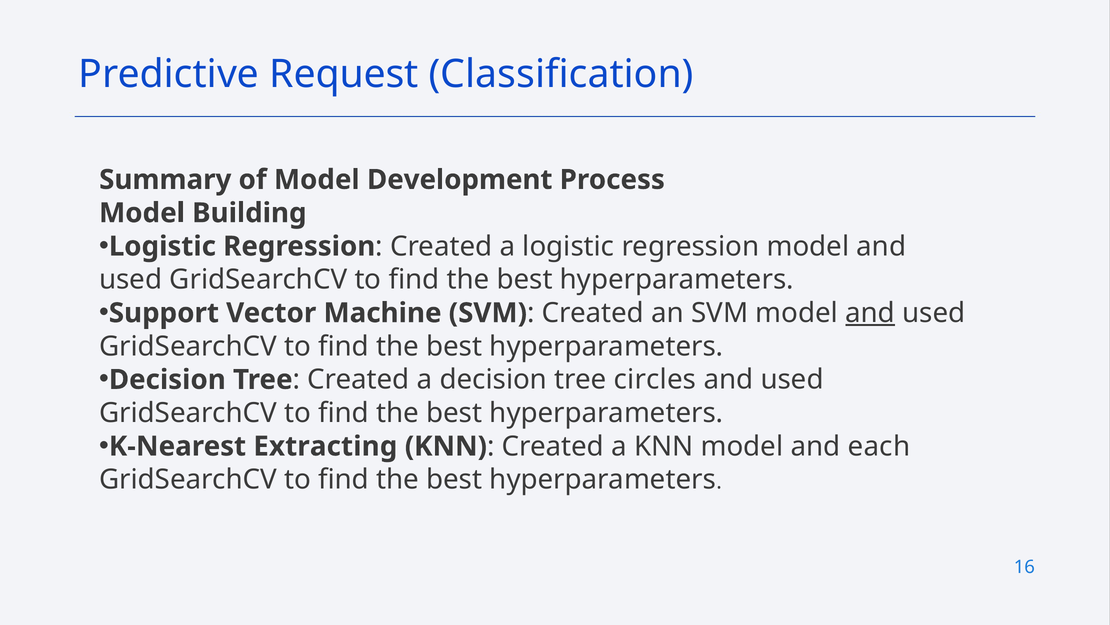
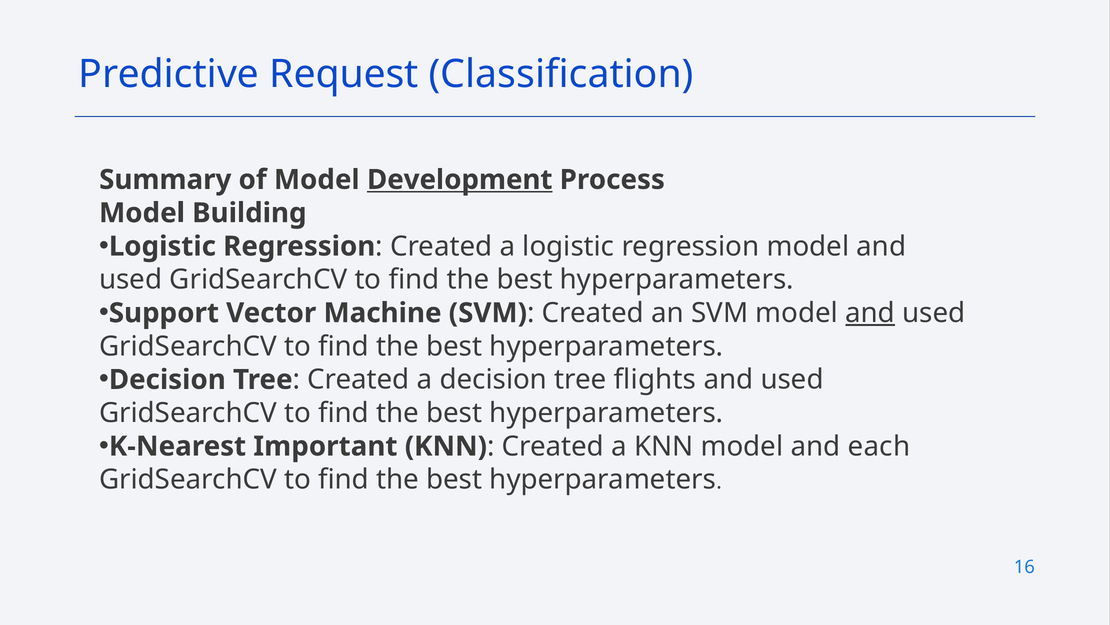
Development underline: none -> present (460, 180)
circles: circles -> flights (655, 379)
Extracting: Extracting -> Important (325, 446)
